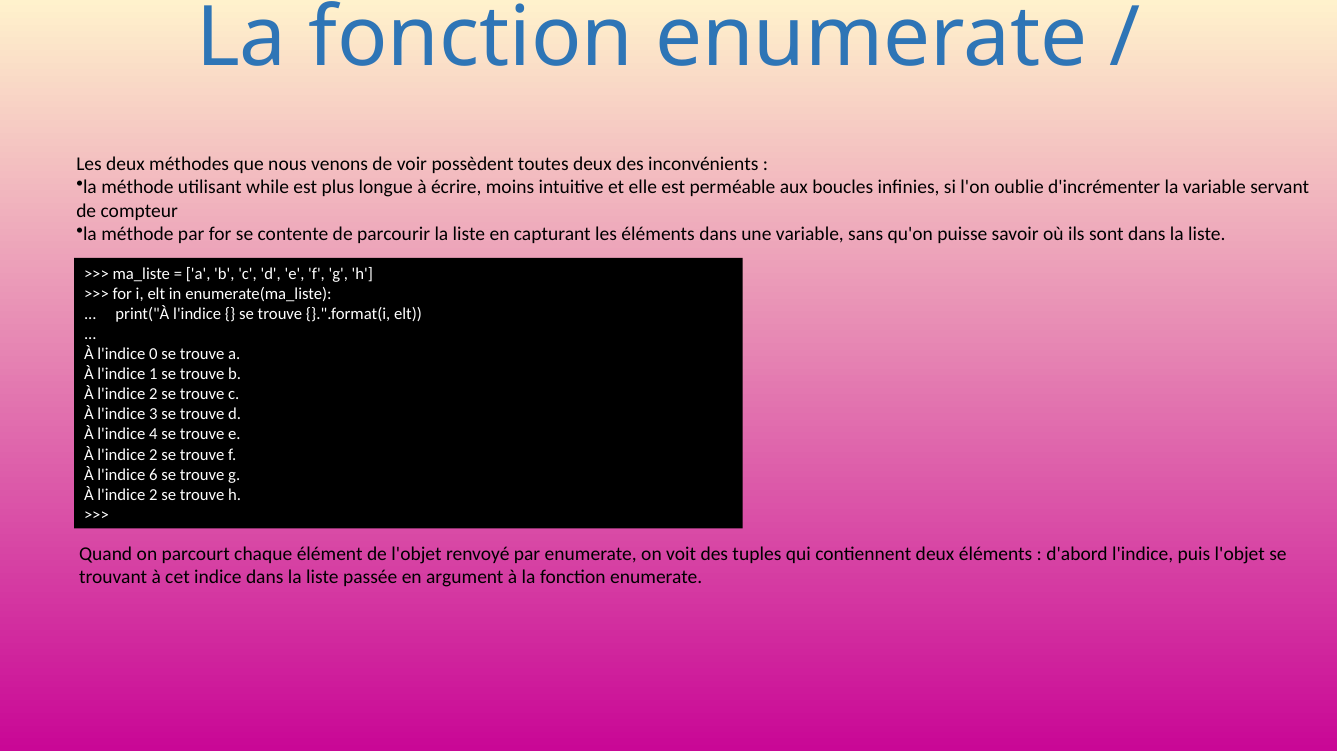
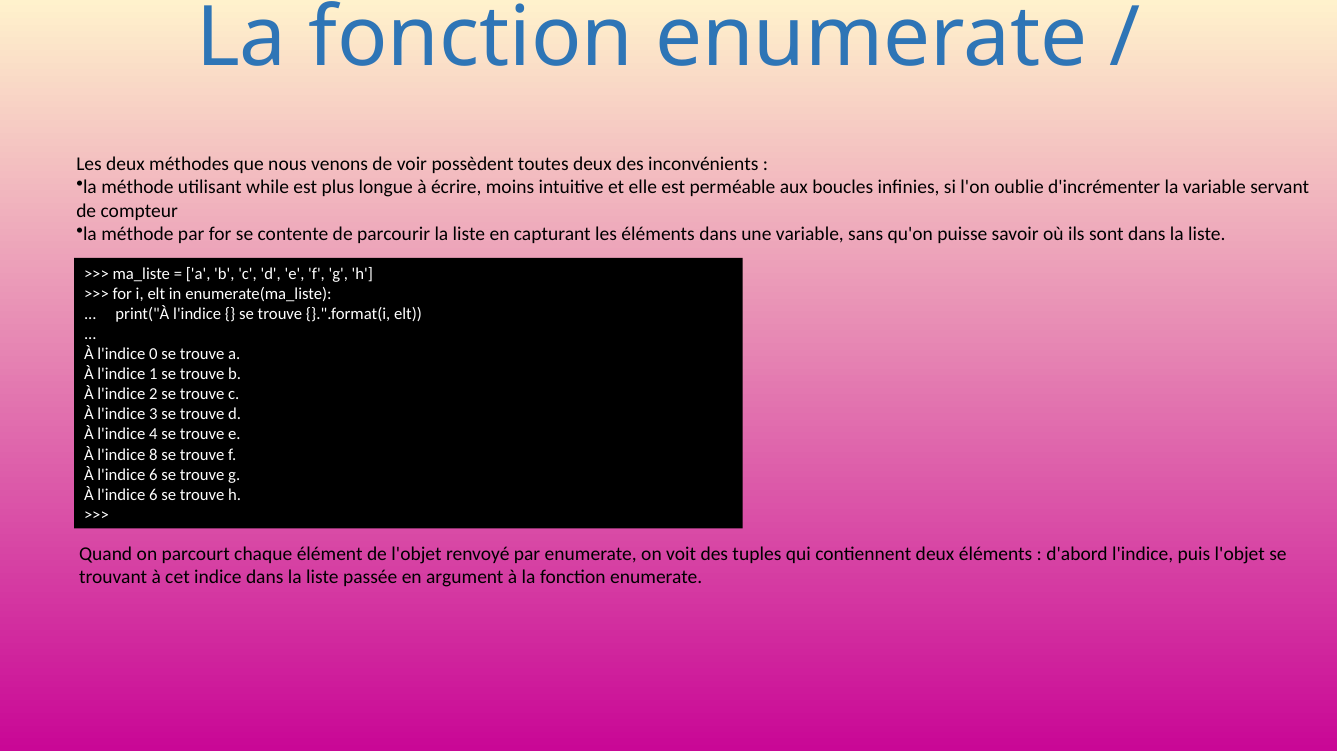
2: 2 -> 8 (153, 455)
2: 2 -> 6 (153, 495)
